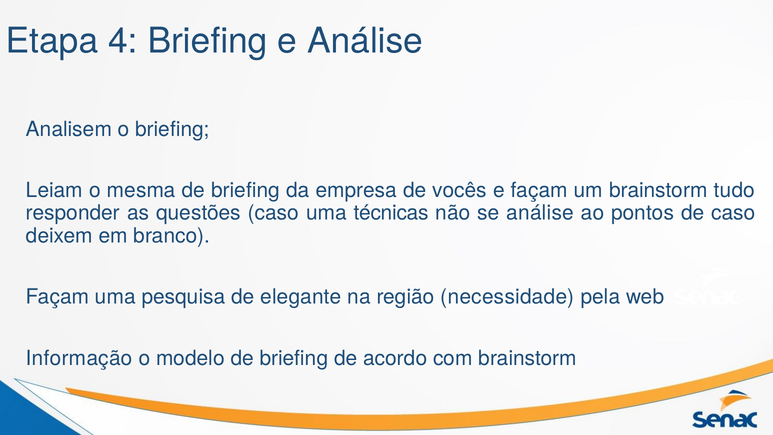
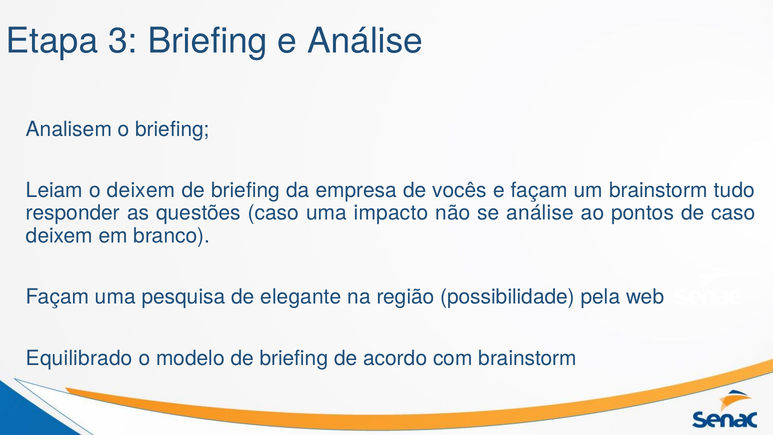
4: 4 -> 3 (123, 41)
o mesma: mesma -> deixem (141, 190)
técnicas: técnicas -> impacto (391, 213)
necessidade: necessidade -> possibilidade (508, 297)
Informação: Informação -> Equilibrado (79, 358)
